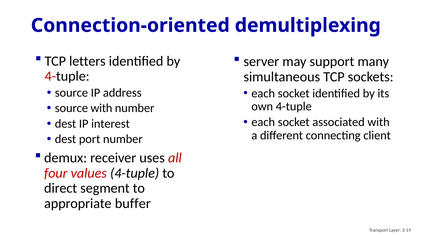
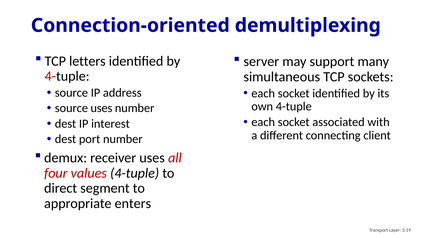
source with: with -> uses (101, 108)
buffer: buffer -> enters (133, 203)
